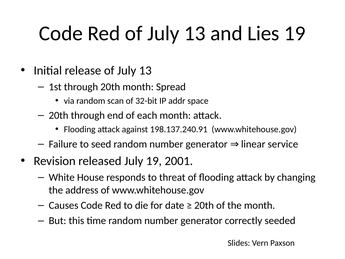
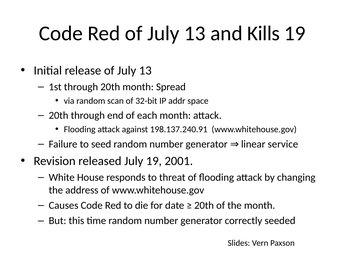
Lies: Lies -> Kills (263, 33)
